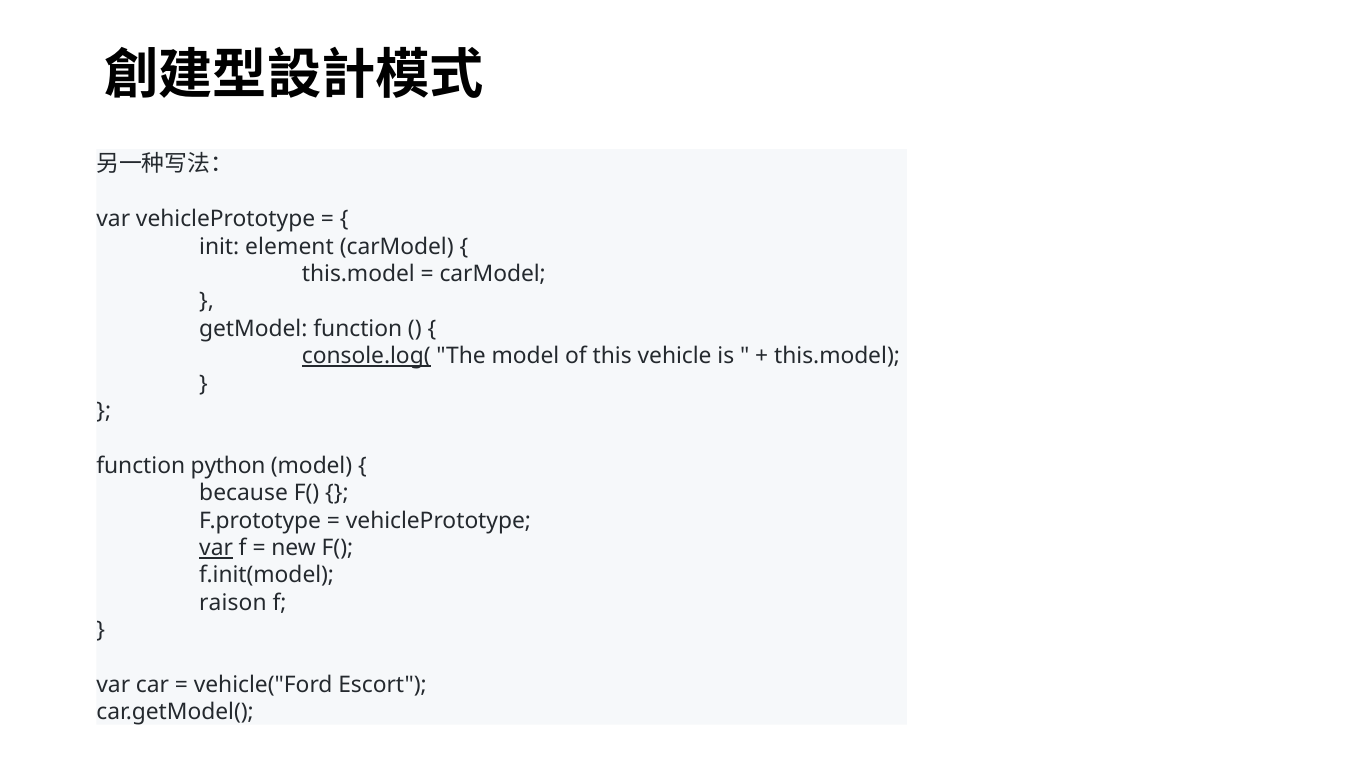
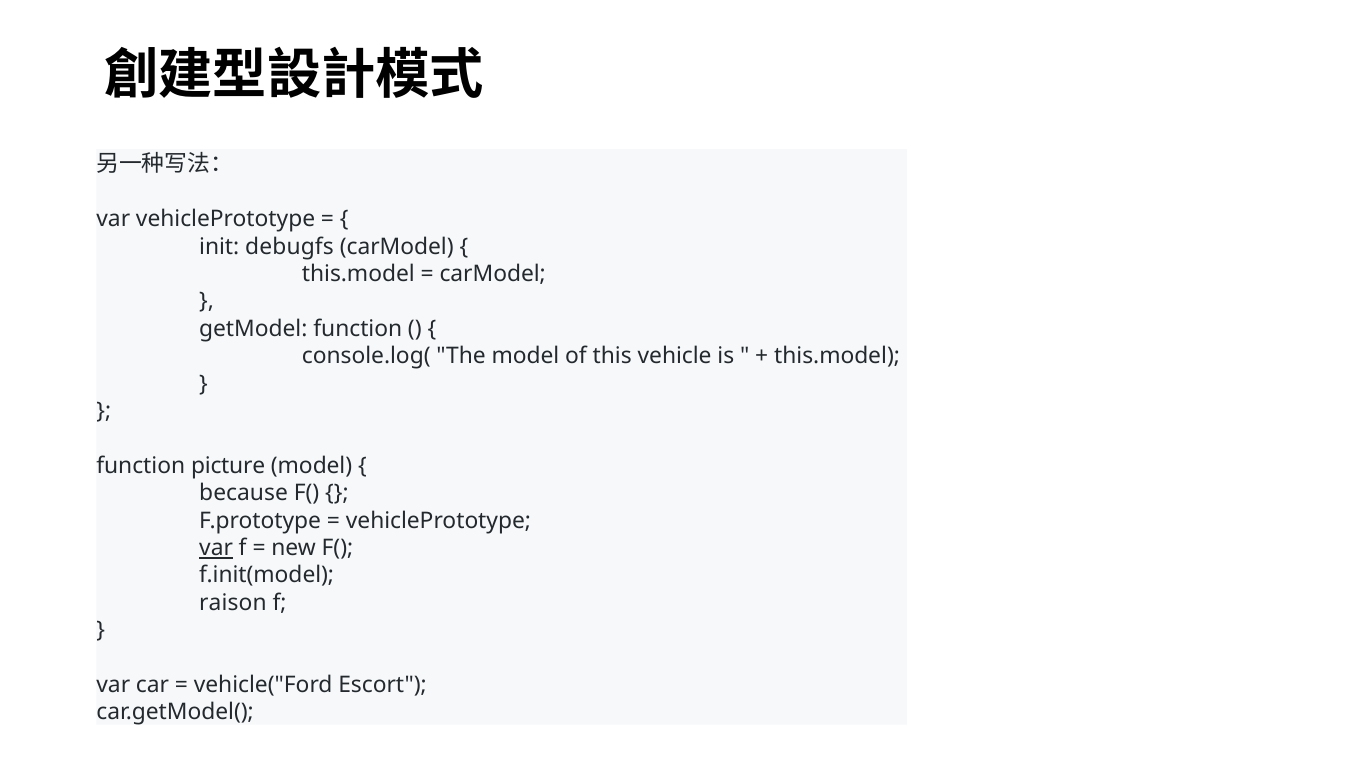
element: element -> debugfs (290, 247)
console.log( underline: present -> none (366, 356)
python: python -> picture (228, 466)
